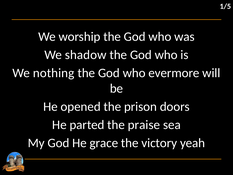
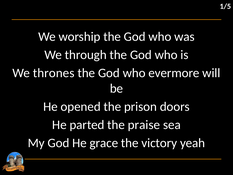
shadow: shadow -> through (86, 55)
nothing: nothing -> thrones (54, 73)
